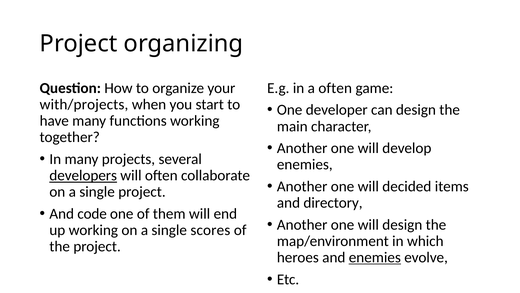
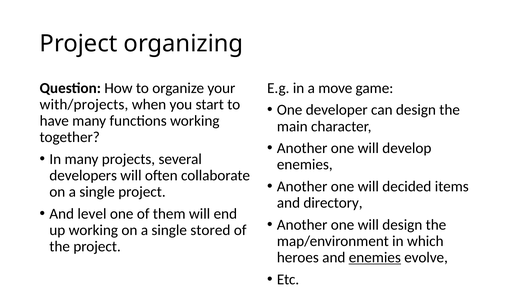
a often: often -> move (335, 88)
developers underline: present -> none (83, 175)
code: code -> level (92, 213)
scores: scores -> stored (210, 230)
